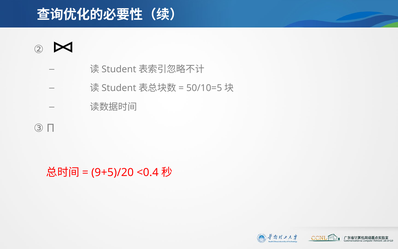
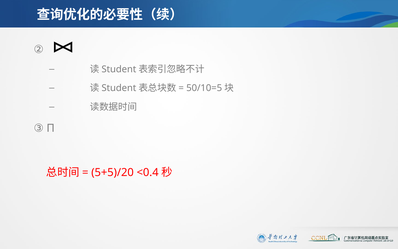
9+5)/20: 9+5)/20 -> 5+5)/20 (113, 172)
